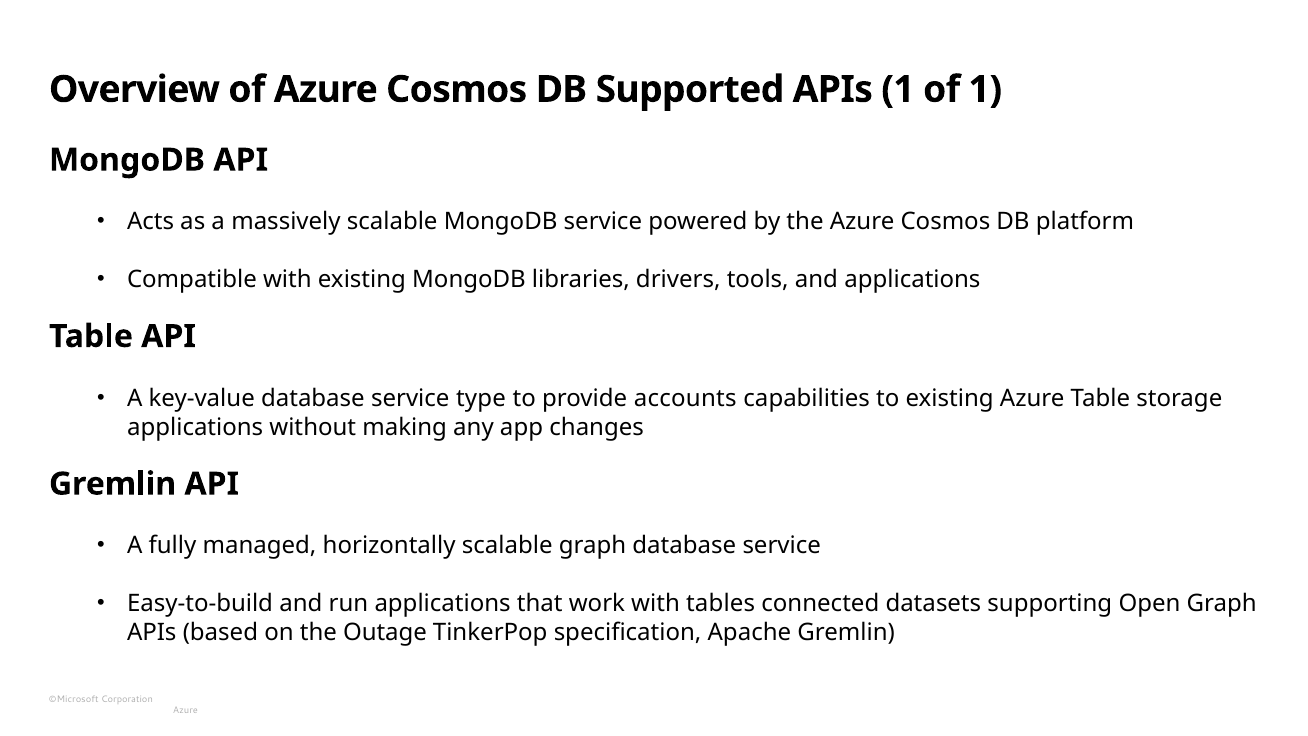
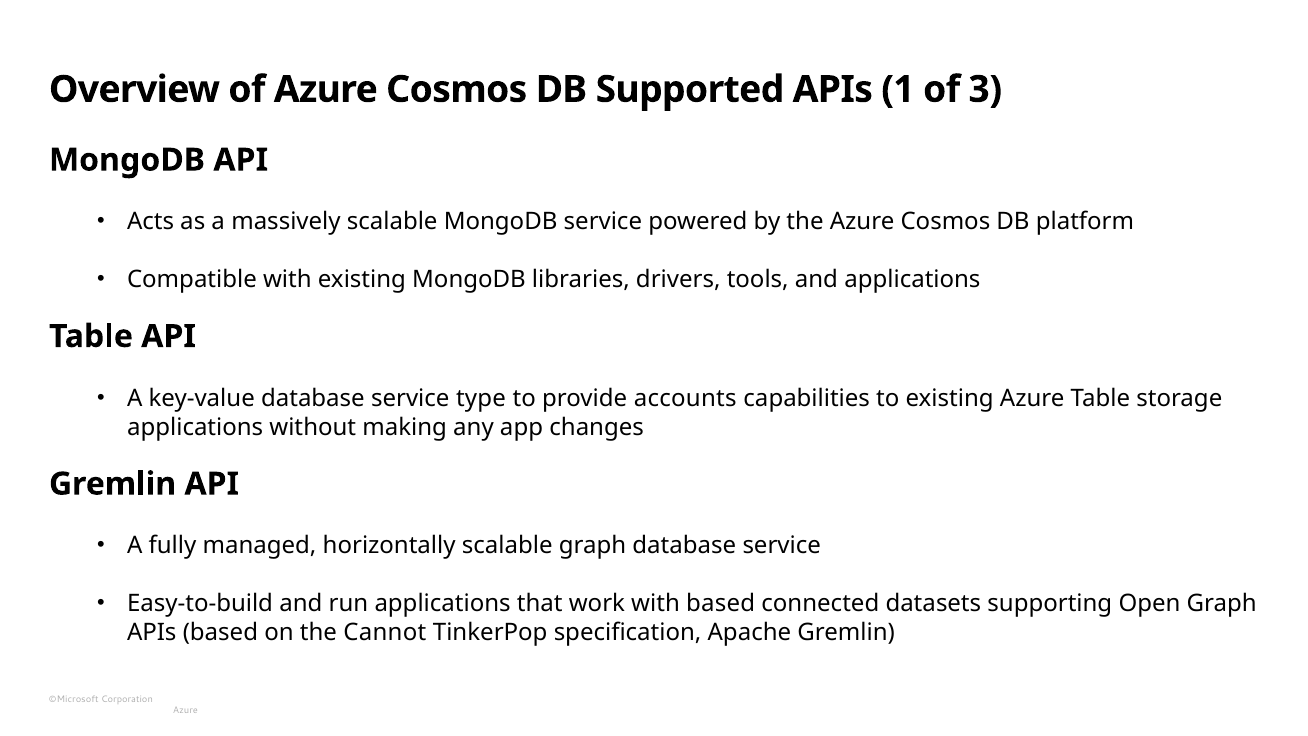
of 1: 1 -> 3 (985, 89)
with tables: tables -> based (721, 603)
Outage: Outage -> Cannot (385, 632)
